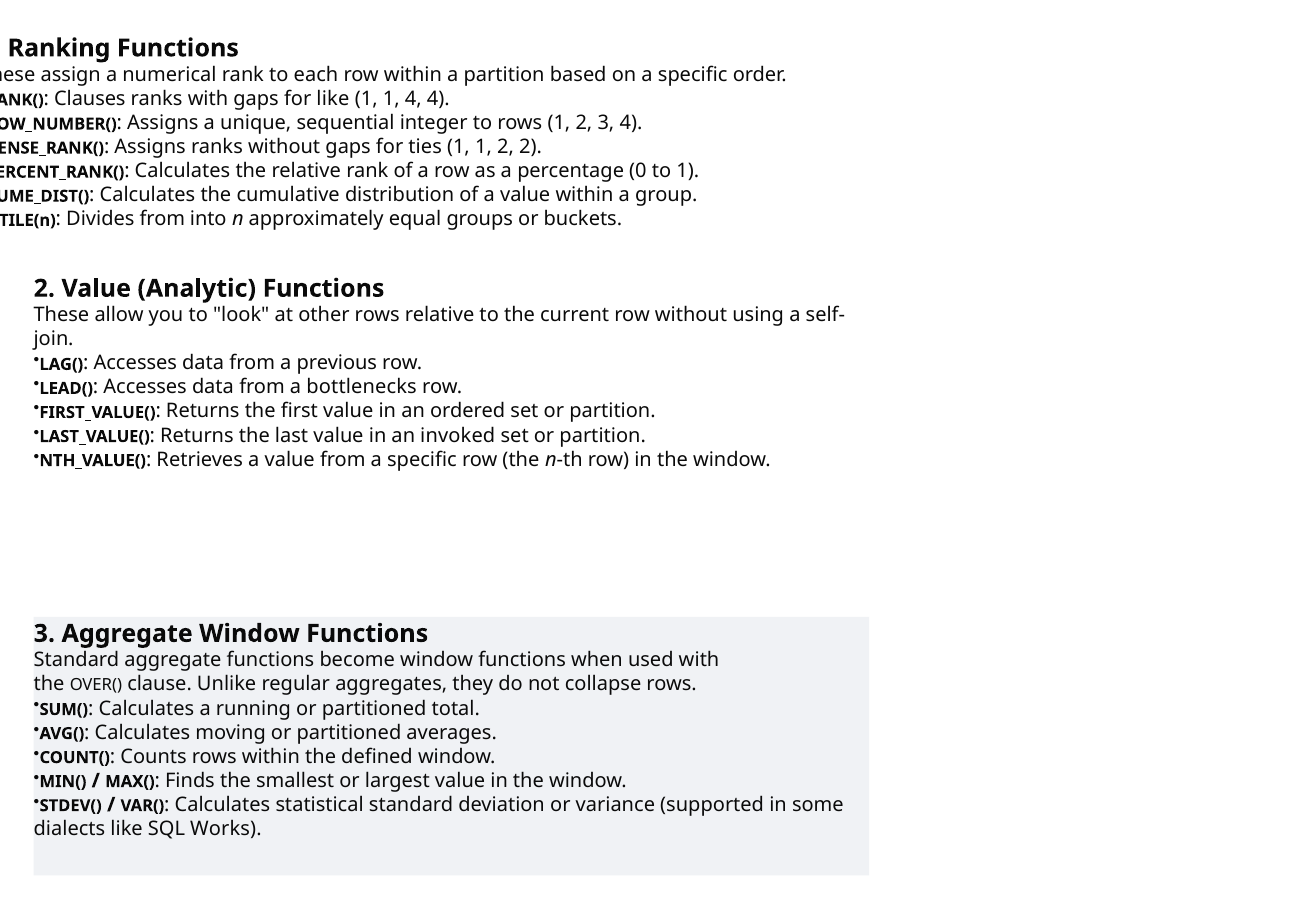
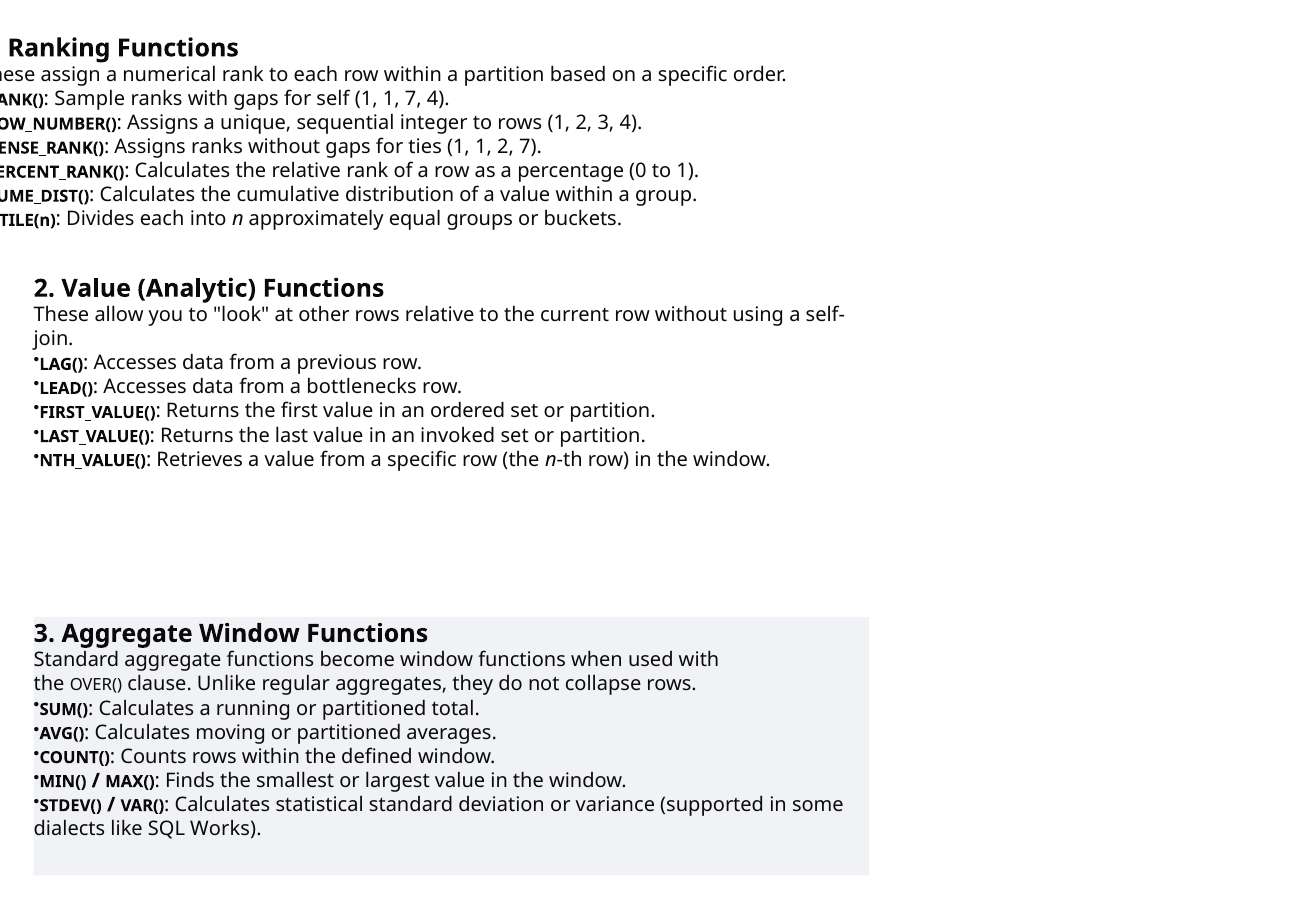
Clauses: Clauses -> Sample (90, 99)
for like: like -> self (333, 99)
1 4: 4 -> 7 (413, 99)
2 2: 2 -> 7 (531, 147)
Divides from: from -> each (162, 219)
